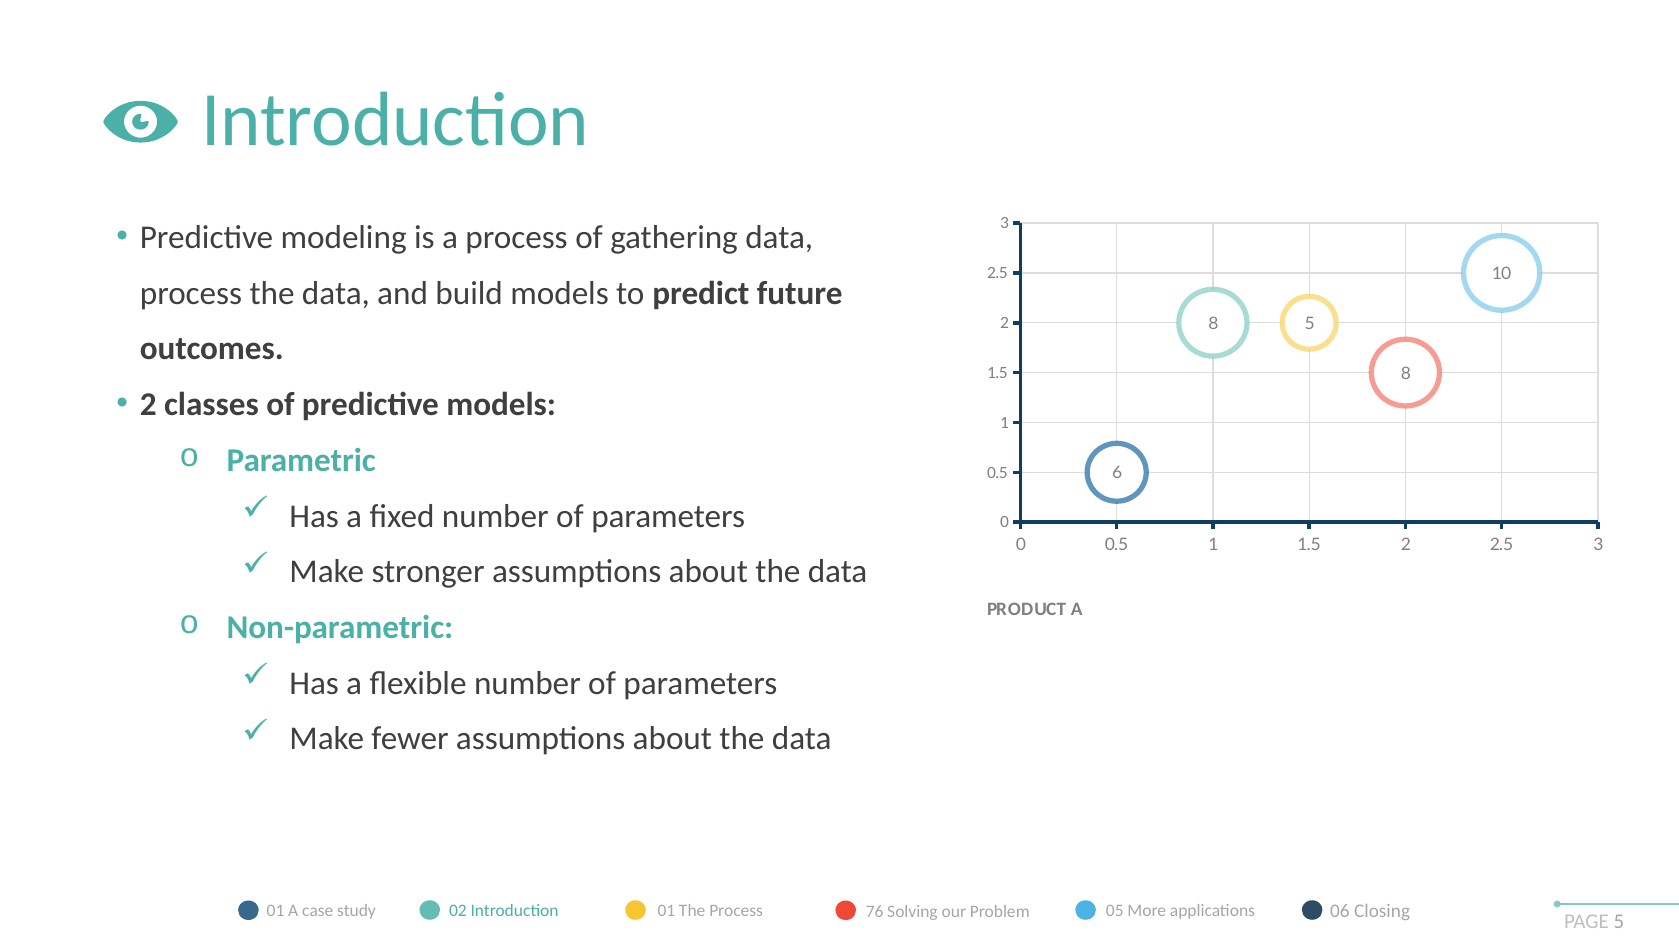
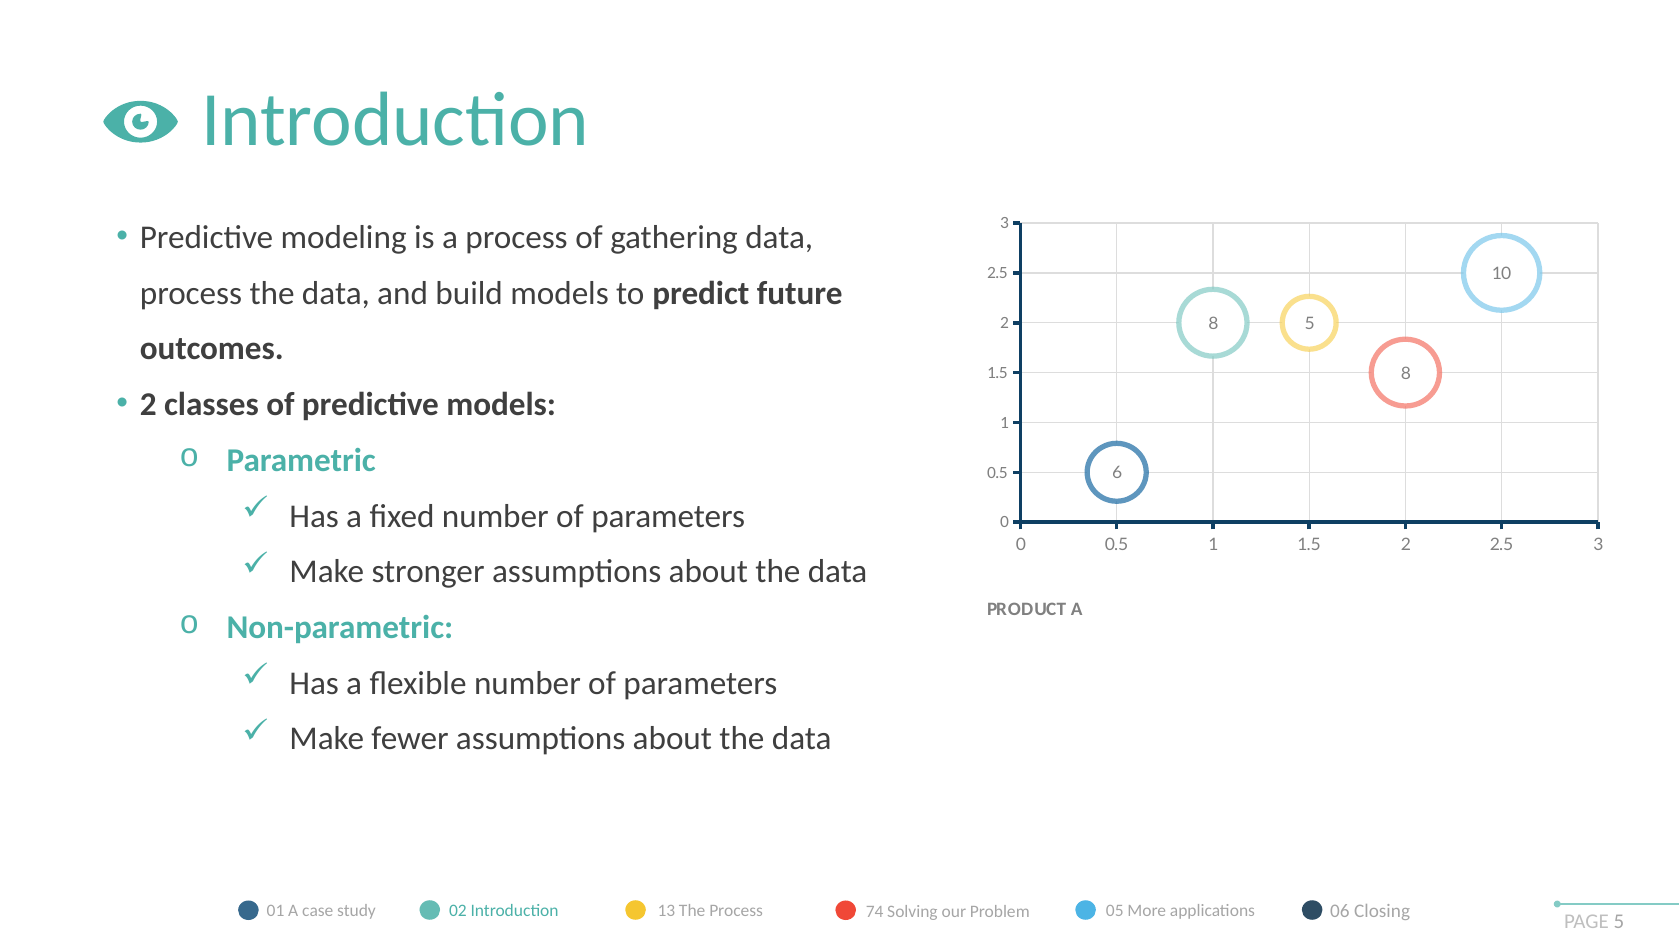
Introduction 01: 01 -> 13 (666, 912)
76: 76 -> 74 (875, 913)
